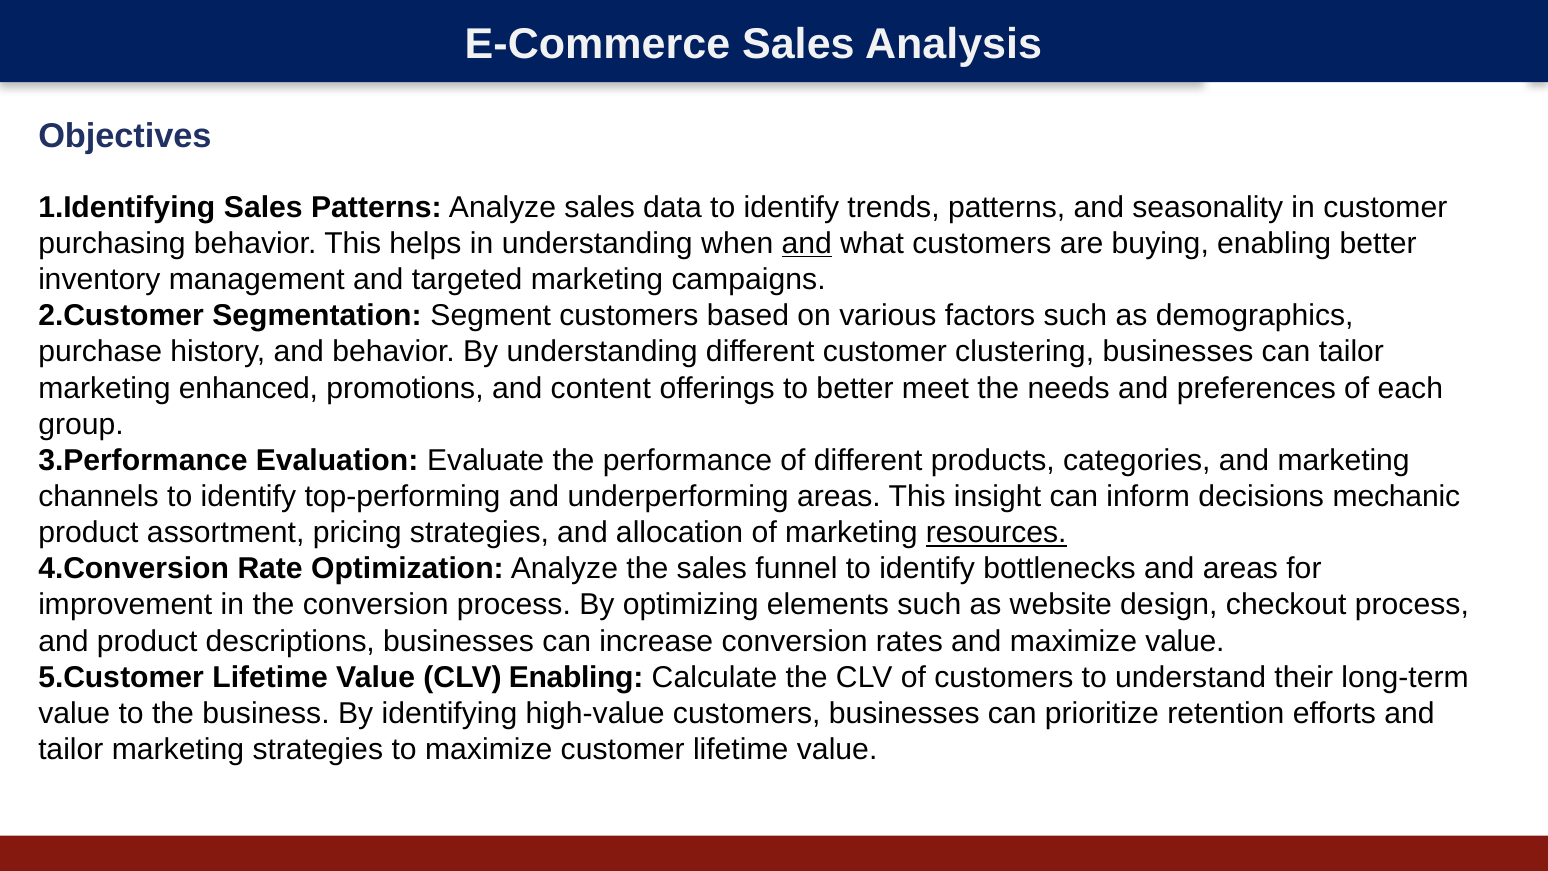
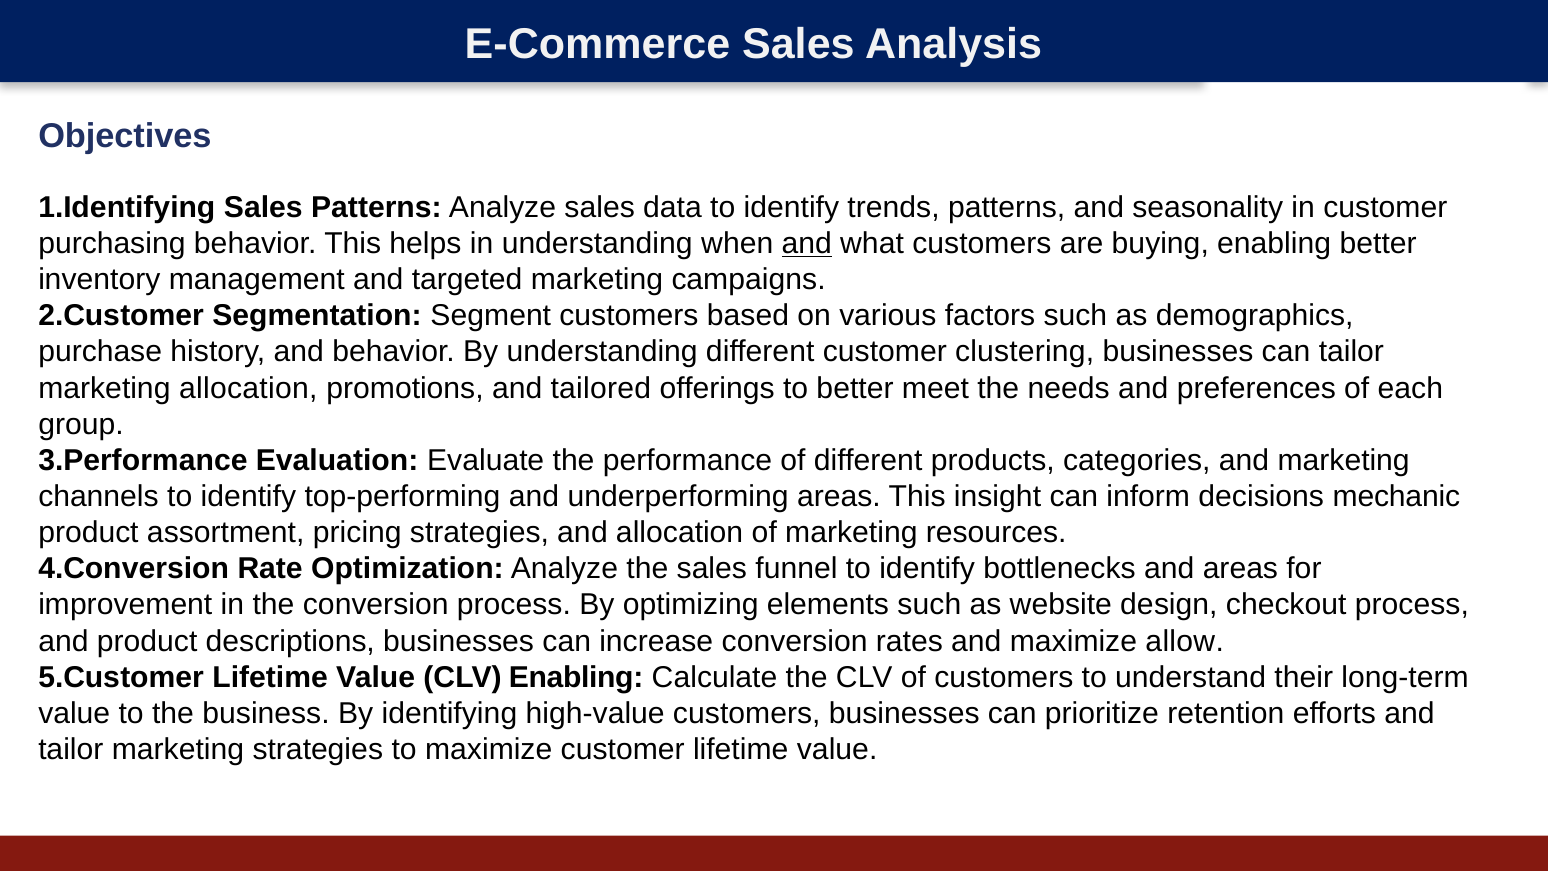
marketing enhanced: enhanced -> allocation (248, 388)
content: content -> tailored (601, 388)
resources underline: present -> none (996, 533)
maximize value: value -> allow (1185, 641)
